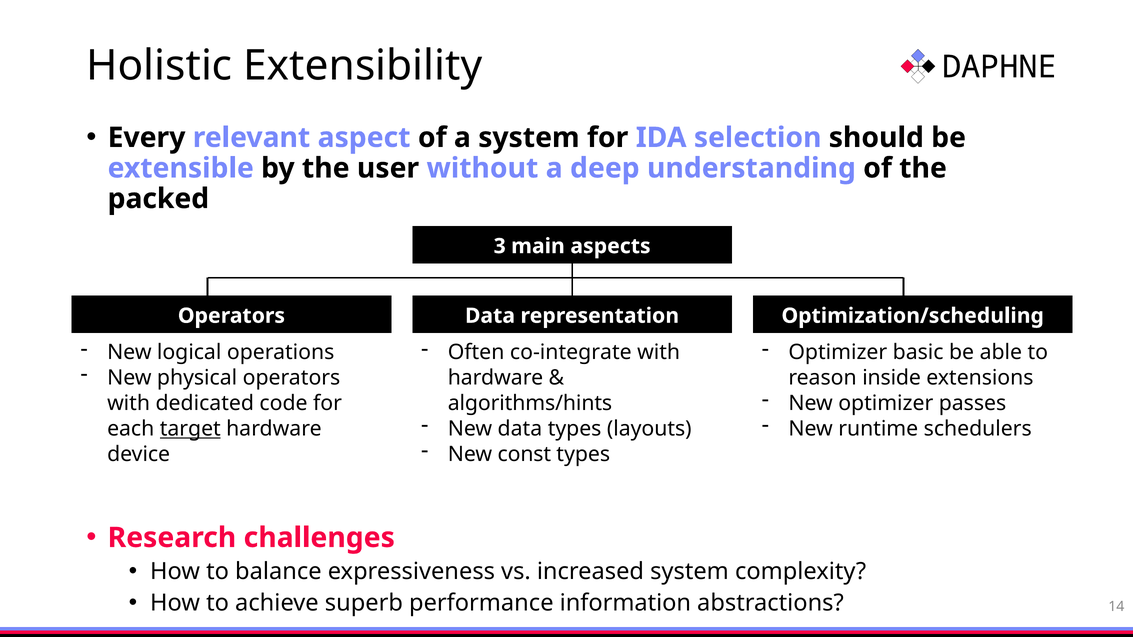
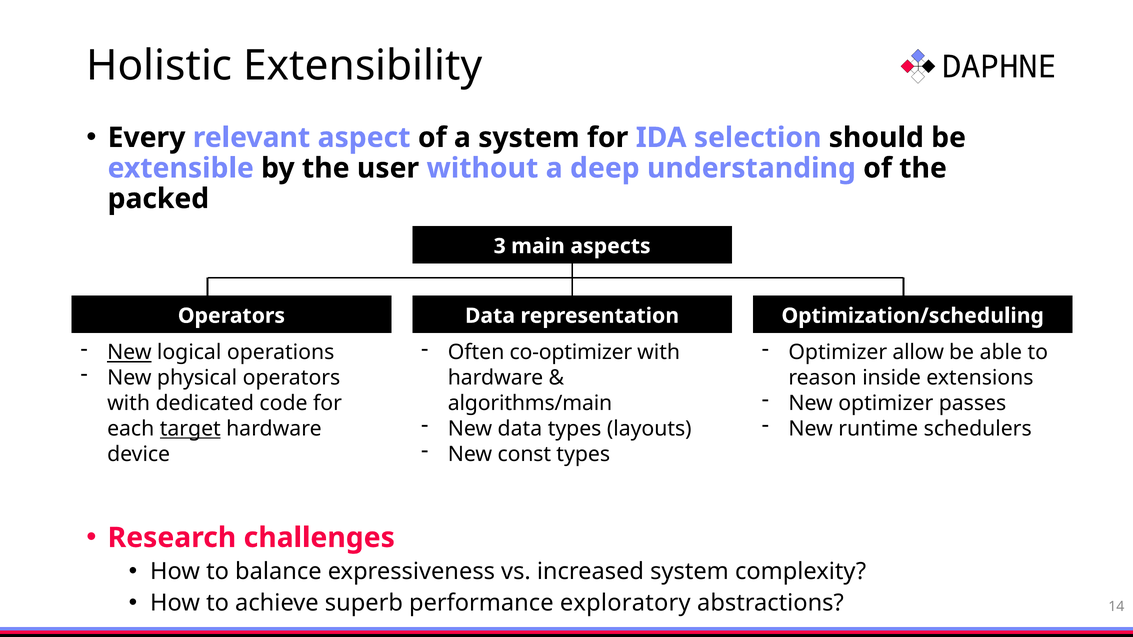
New underline: none -> present (129, 353)
co-integrate: co-integrate -> co-optimizer (571, 353)
basic: basic -> allow (918, 353)
algorithms/hints: algorithms/hints -> algorithms/main (530, 404)
information: information -> exploratory (625, 603)
